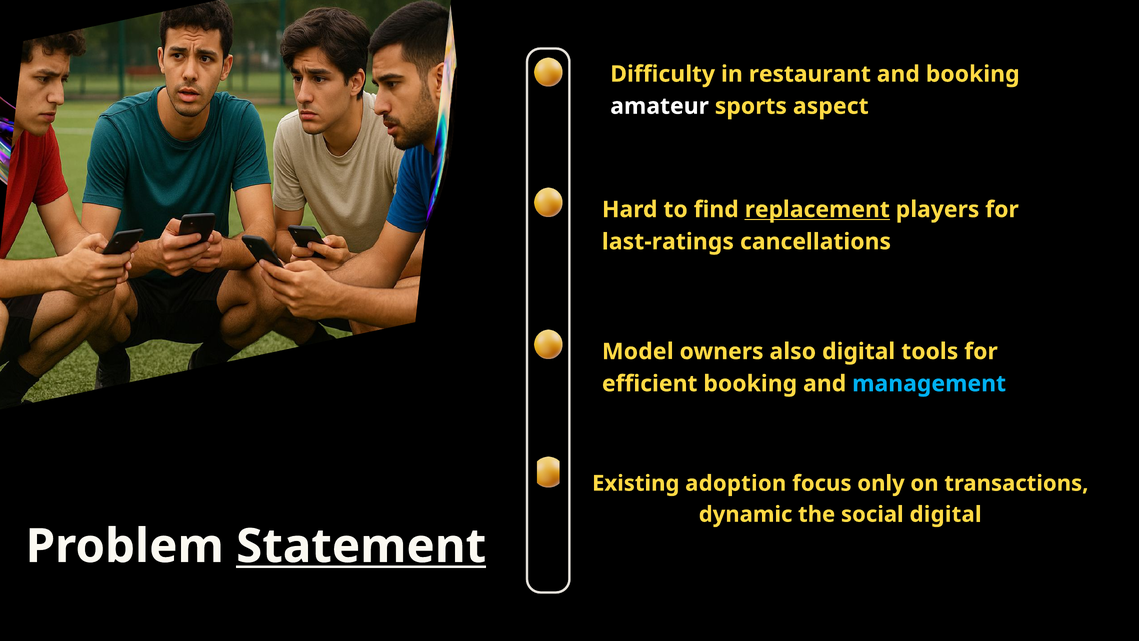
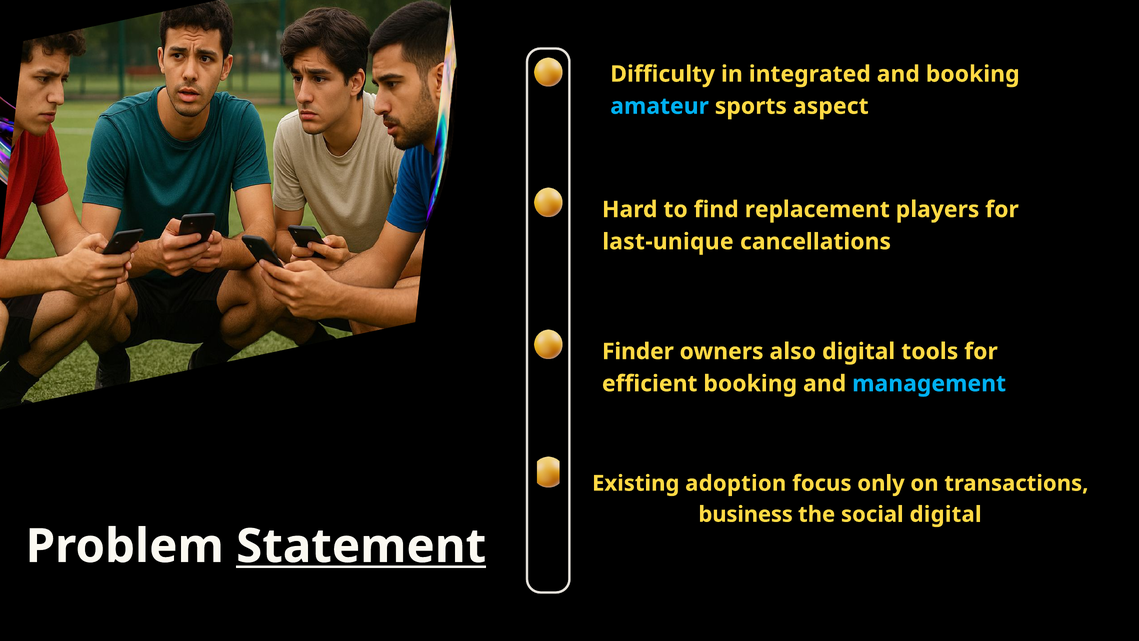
restaurant: restaurant -> integrated (810, 74)
amateur colour: white -> light blue (660, 106)
replacement underline: present -> none (817, 209)
last-ratings: last-ratings -> last-unique (668, 242)
Model: Model -> Finder (638, 351)
dynamic: dynamic -> business (746, 514)
